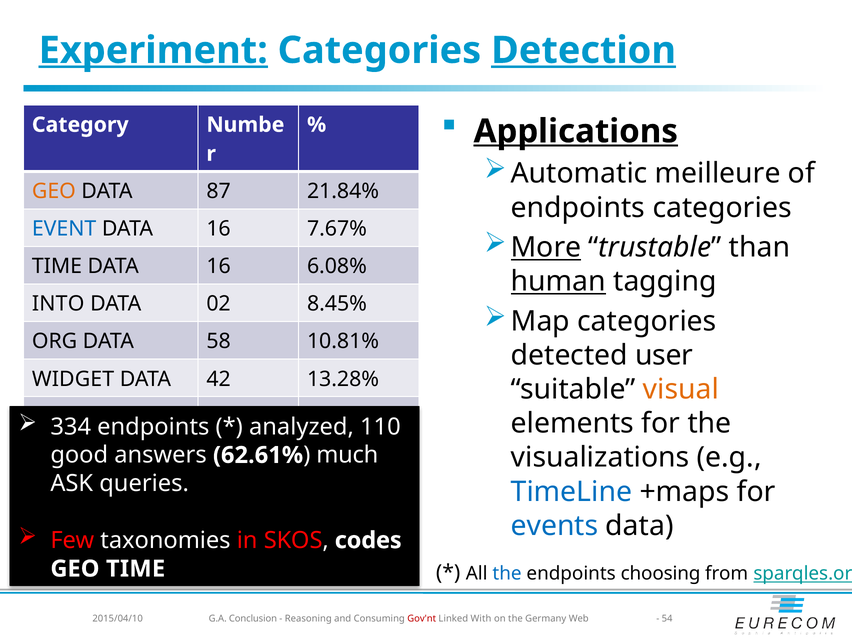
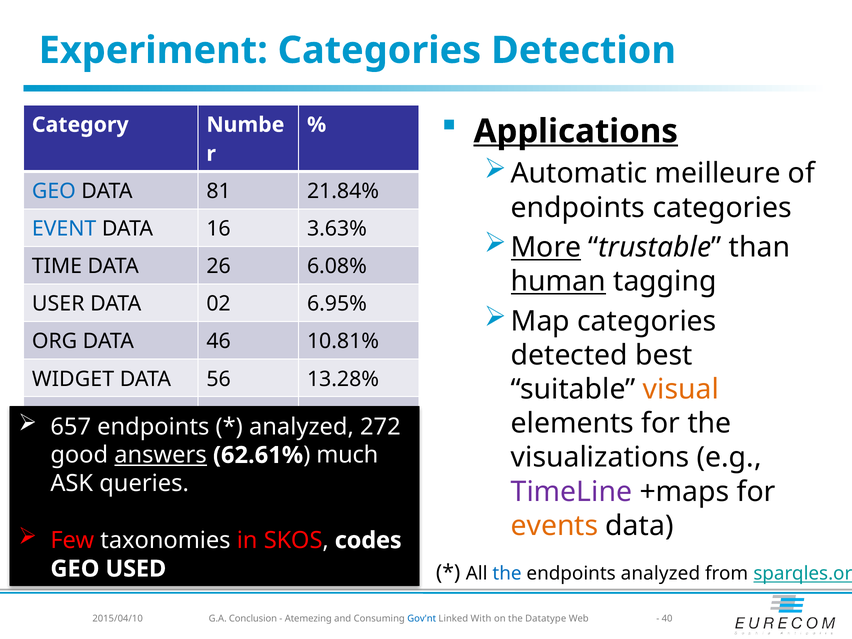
Experiment underline: present -> none (153, 50)
Detection underline: present -> none (584, 50)
GEO colour: orange -> blue (54, 191)
87: 87 -> 81 (219, 191)
7.67%: 7.67% -> 3.63% (337, 229)
TIME DATA 16: 16 -> 26 (219, 266)
INTO: INTO -> USER (58, 304)
8.45%: 8.45% -> 6.95% (337, 304)
58: 58 -> 46 (219, 341)
user: user -> best (664, 355)
42: 42 -> 56 (219, 379)
334: 334 -> 657 (71, 427)
110: 110 -> 272 (380, 427)
answers underline: none -> present (161, 455)
TimeLine colour: blue -> purple (572, 492)
events colour: blue -> orange (555, 526)
GEO TIME: TIME -> USED (136, 569)
endpoints choosing: choosing -> analyzed (660, 574)
Reasoning: Reasoning -> Atemezing (308, 619)
Gov'nt colour: red -> blue (422, 619)
Germany: Germany -> Datatype (546, 619)
54: 54 -> 40 (667, 619)
